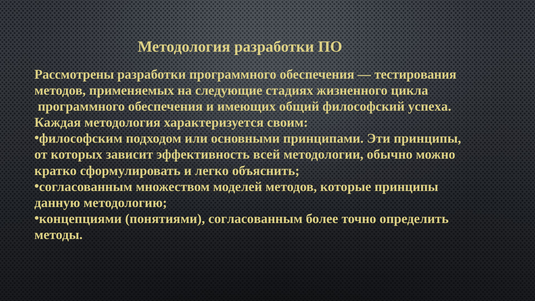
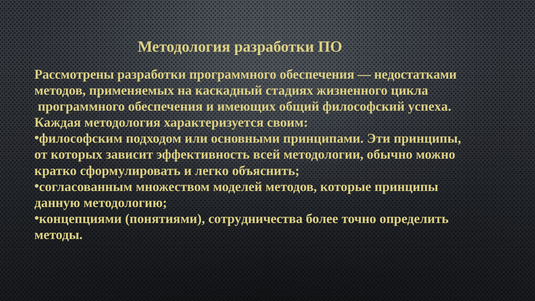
тестирования: тестирования -> недостатками (415, 74)
следующие: следующие -> каскадный (229, 90)
понятиями согласованным: согласованным -> сотрудничества (255, 219)
